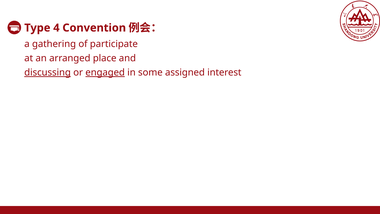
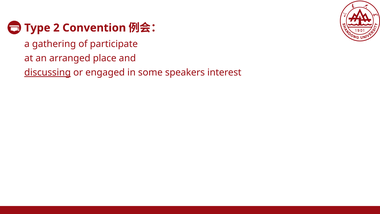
4: 4 -> 2 (56, 28)
engaged underline: present -> none (105, 72)
assigned: assigned -> speakers (185, 72)
